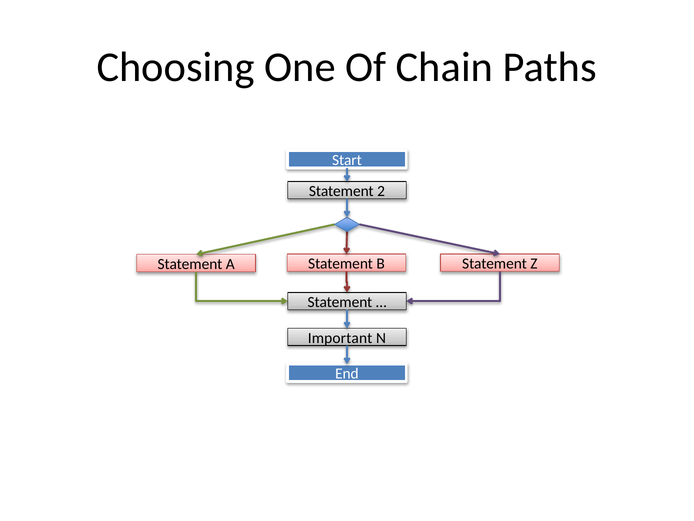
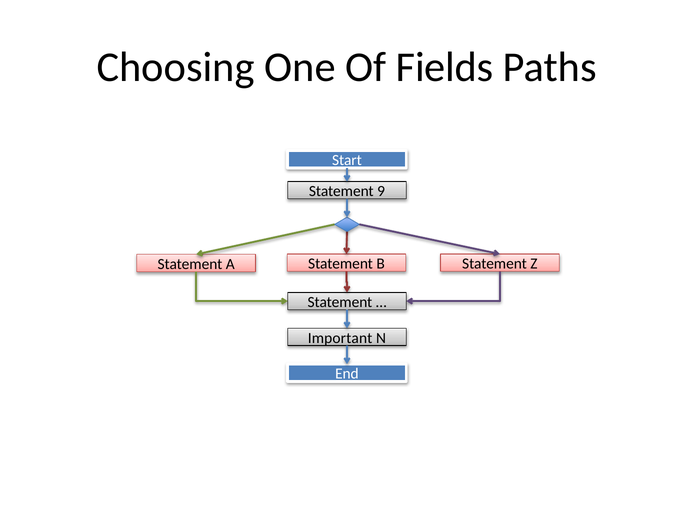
Chain: Chain -> Fields (445, 67)
2: 2 -> 9 (381, 191)
